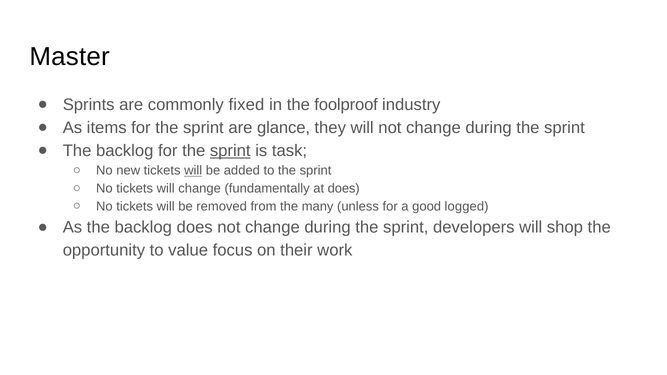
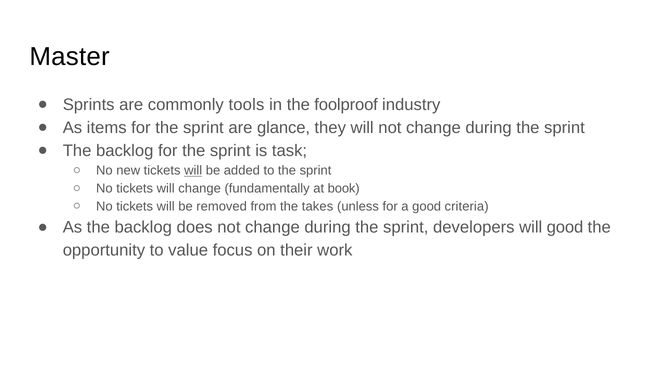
fixed: fixed -> tools (246, 105)
sprint underline: present -> none (230, 151)
at does: does -> book (344, 189)
many: many -> takes (318, 207)
logged: logged -> criteria (467, 207)
will shop: shop -> good (565, 228)
